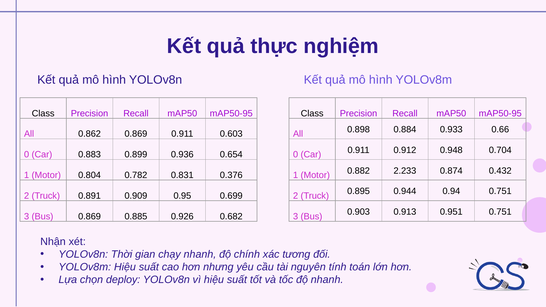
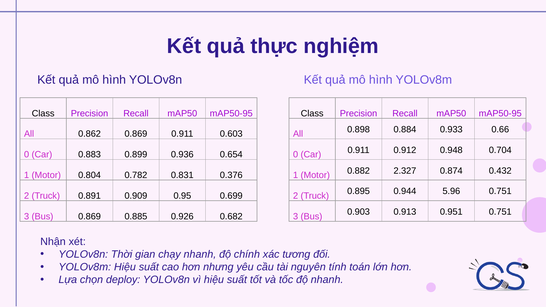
2.233: 2.233 -> 2.327 (405, 171)
0.94: 0.94 -> 5.96 (451, 191)
